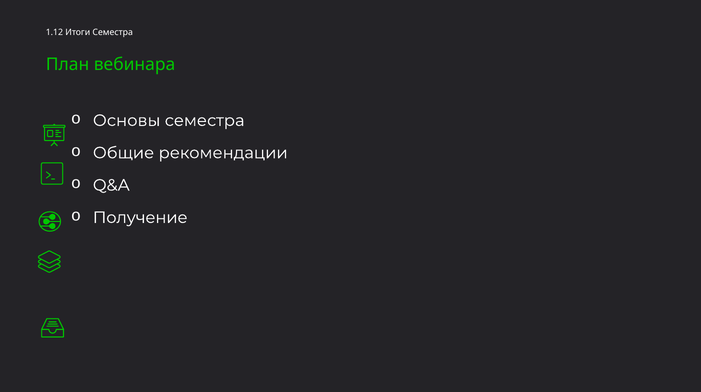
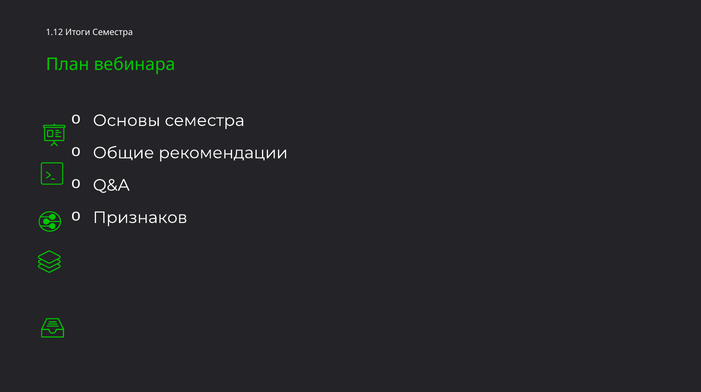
Получение: Получение -> Признаков (140, 217)
